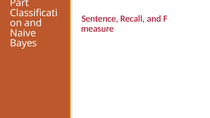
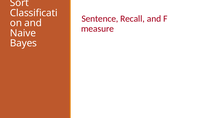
Part: Part -> Sort (19, 3)
